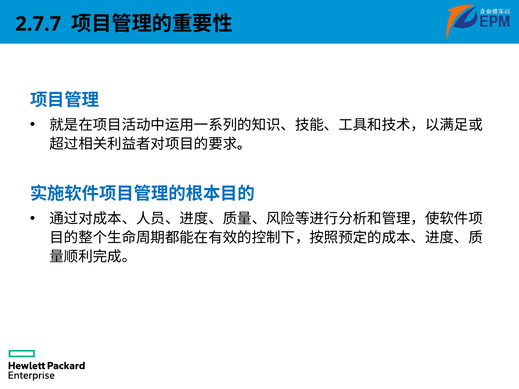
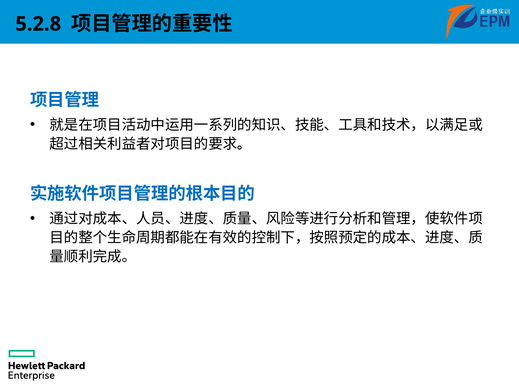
2.7.7: 2.7.7 -> 5.2.8 (38, 24)
